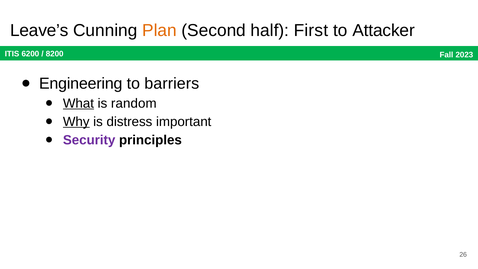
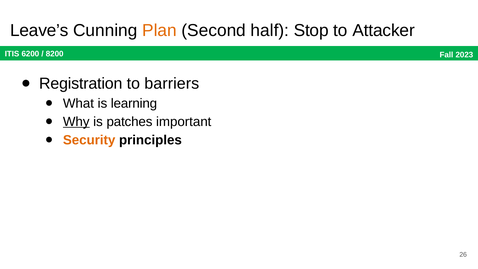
First: First -> Stop (311, 30)
Engineering: Engineering -> Registration (81, 83)
What underline: present -> none (78, 103)
random: random -> learning (134, 103)
distress: distress -> patches (129, 122)
Security colour: purple -> orange (89, 140)
